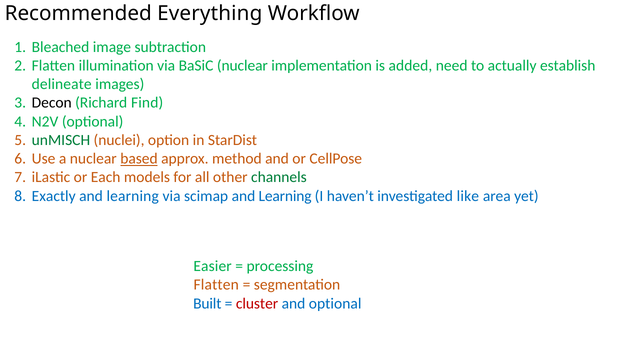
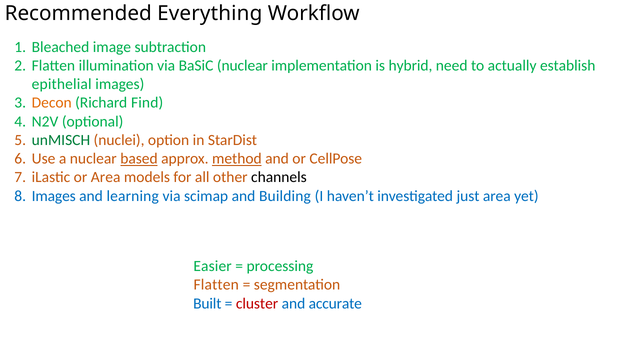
added: added -> hybrid (410, 66)
delineate: delineate -> epithelial (62, 84)
Decon colour: black -> orange (52, 103)
method underline: none -> present (237, 159)
or Each: Each -> Area (106, 177)
channels colour: green -> black (279, 177)
Exactly: Exactly -> Images (54, 196)
scimap and Learning: Learning -> Building (285, 196)
like: like -> just (468, 196)
and optional: optional -> accurate (335, 303)
